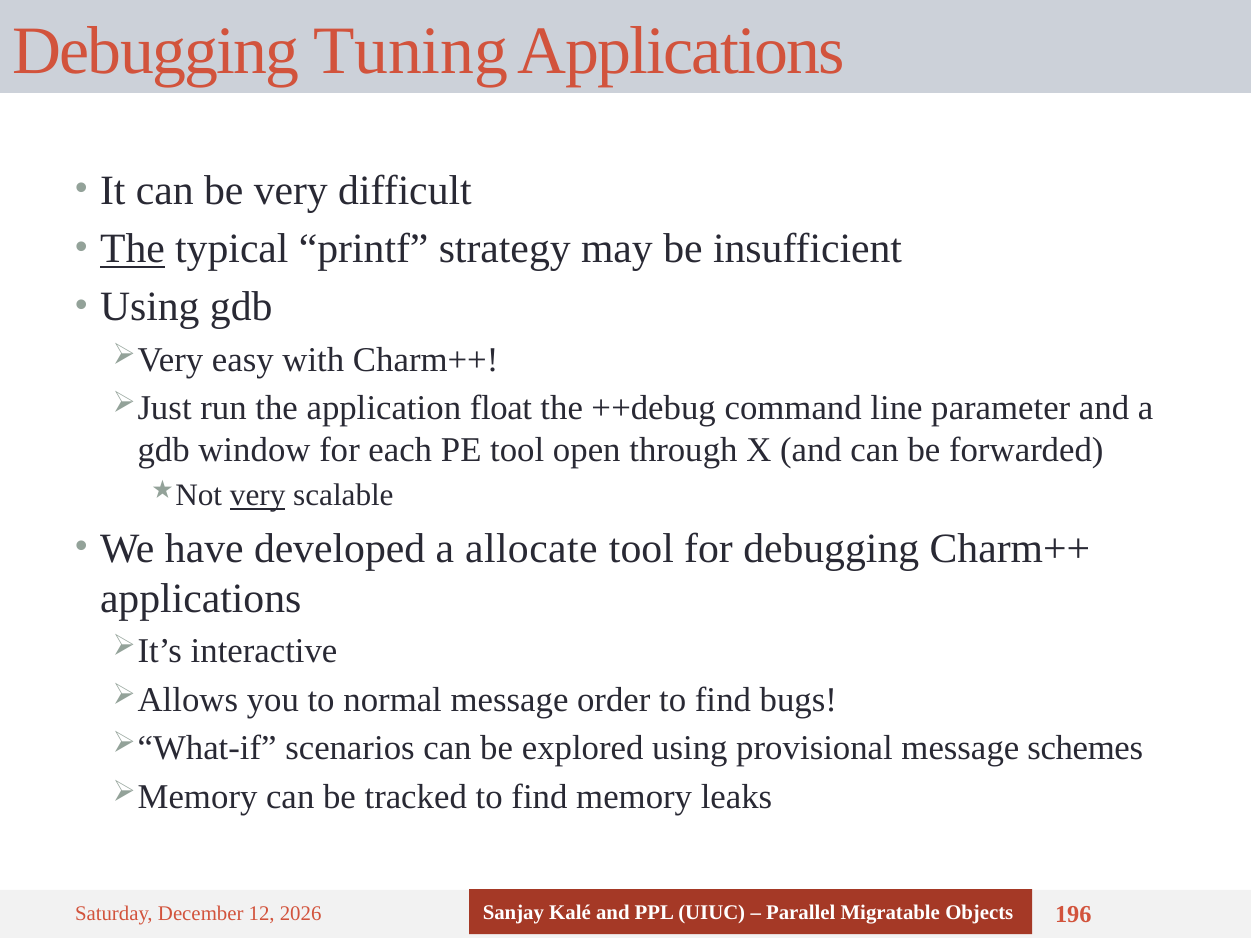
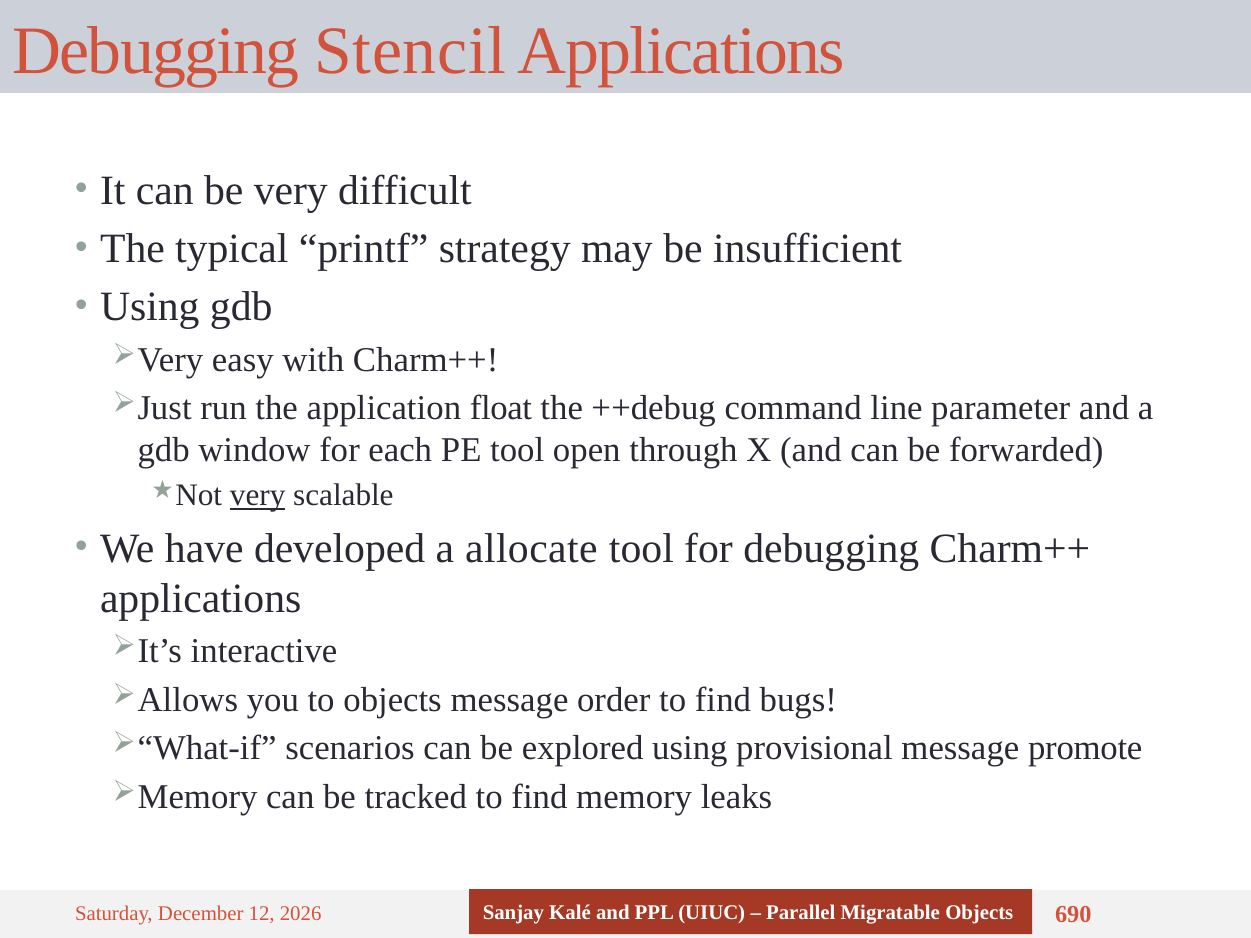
Tuning: Tuning -> Stencil (410, 52)
The underline: present -> none (132, 249)
to normal: normal -> objects (393, 700)
schemes: schemes -> promote (1085, 748)
196: 196 -> 690 (1073, 914)
